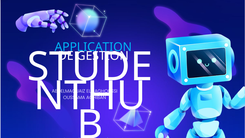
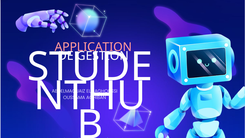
APPLICATION colour: light blue -> pink (93, 47)
